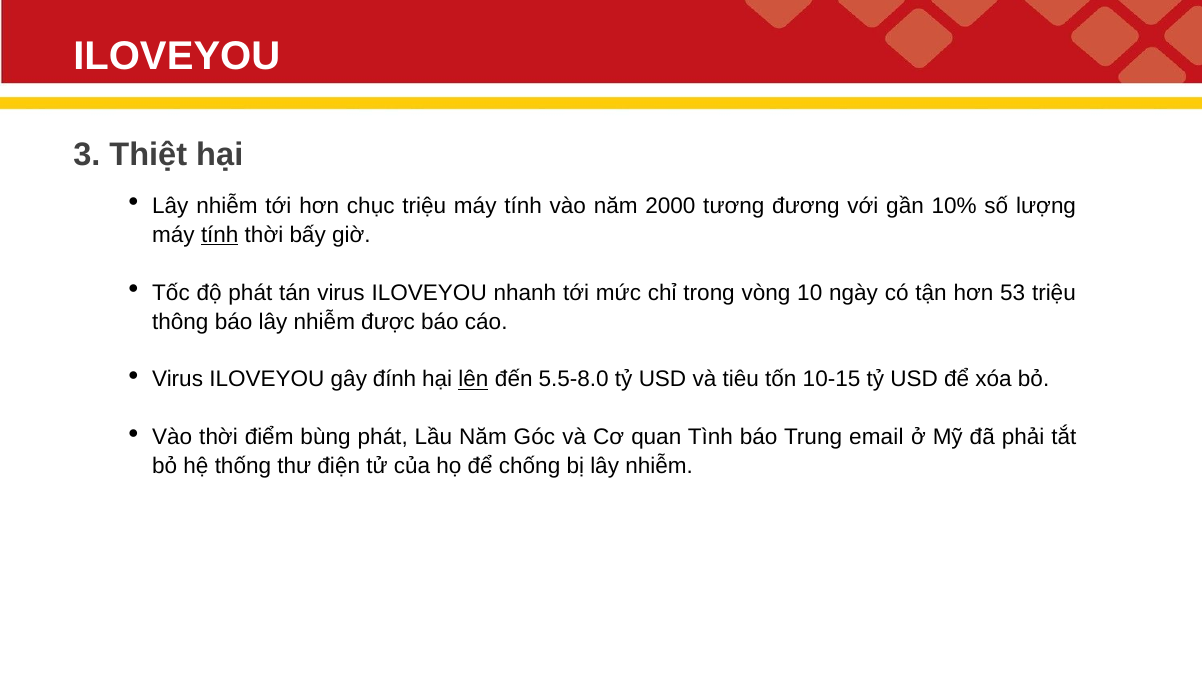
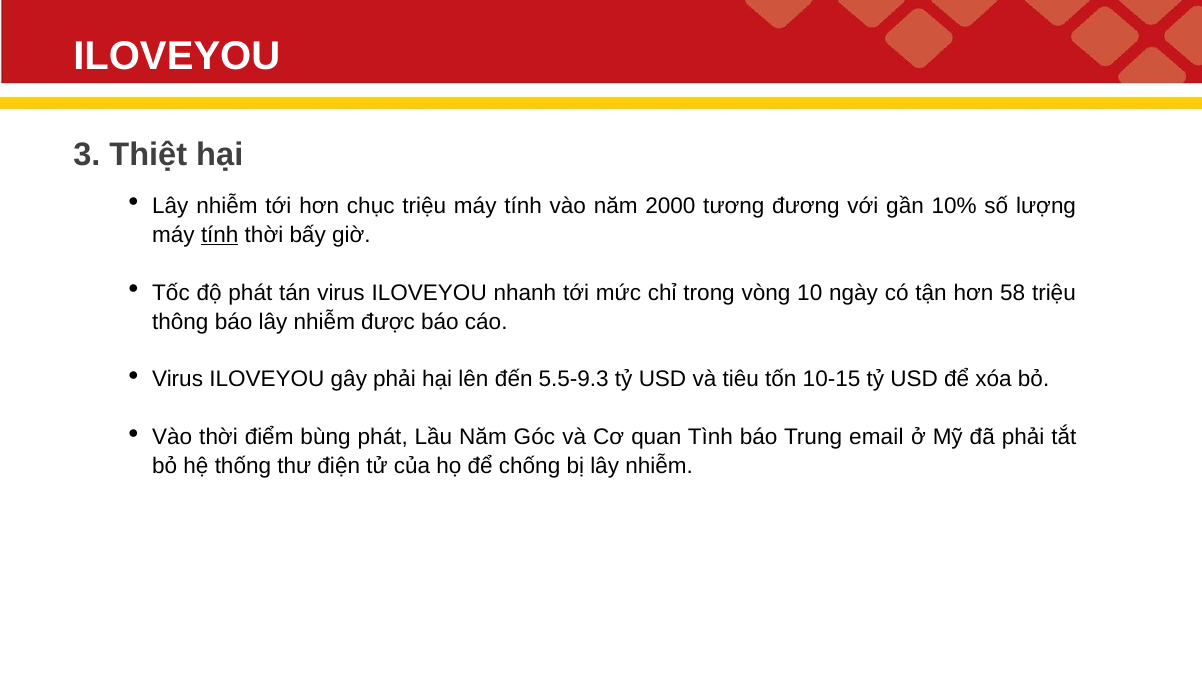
53: 53 -> 58 (1013, 293)
gây đính: đính -> phải (394, 380)
lên underline: present -> none (473, 380)
5.5-8.0: 5.5-8.0 -> 5.5-9.3 (574, 380)
